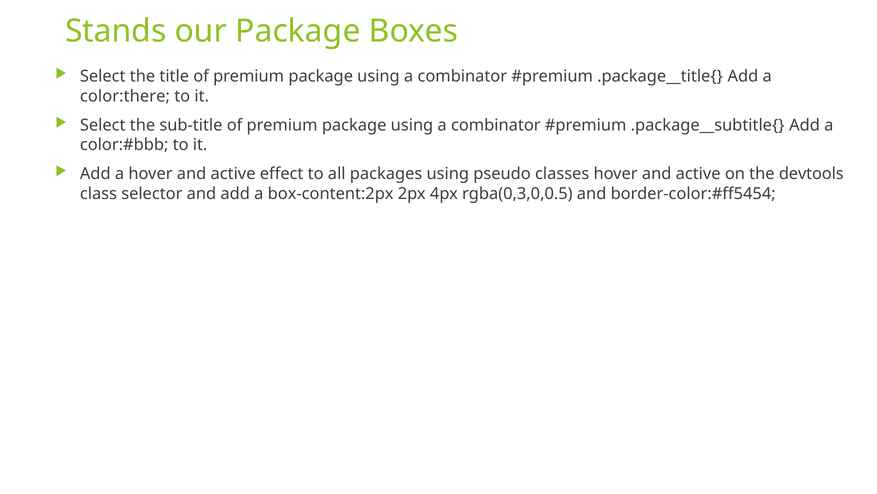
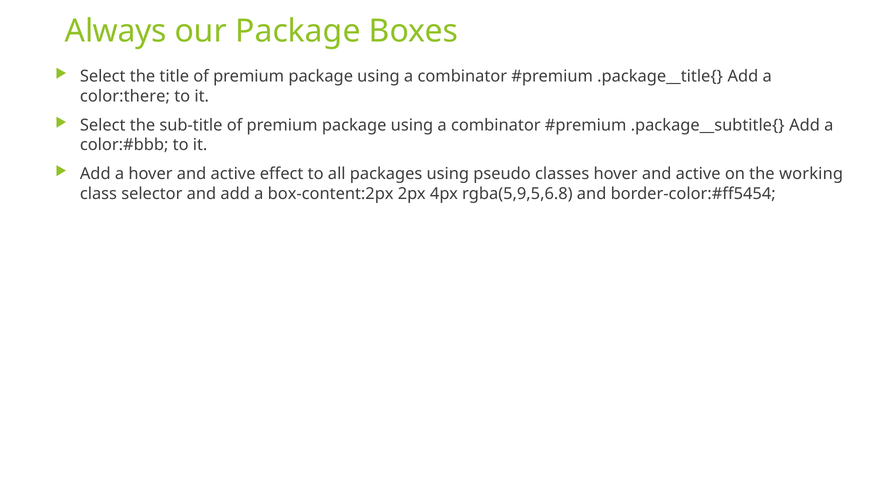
Stands: Stands -> Always (116, 31)
devtools: devtools -> working (811, 174)
rgba(0,3,0,0.5: rgba(0,3,0,0.5 -> rgba(5,9,5,6.8 (517, 193)
